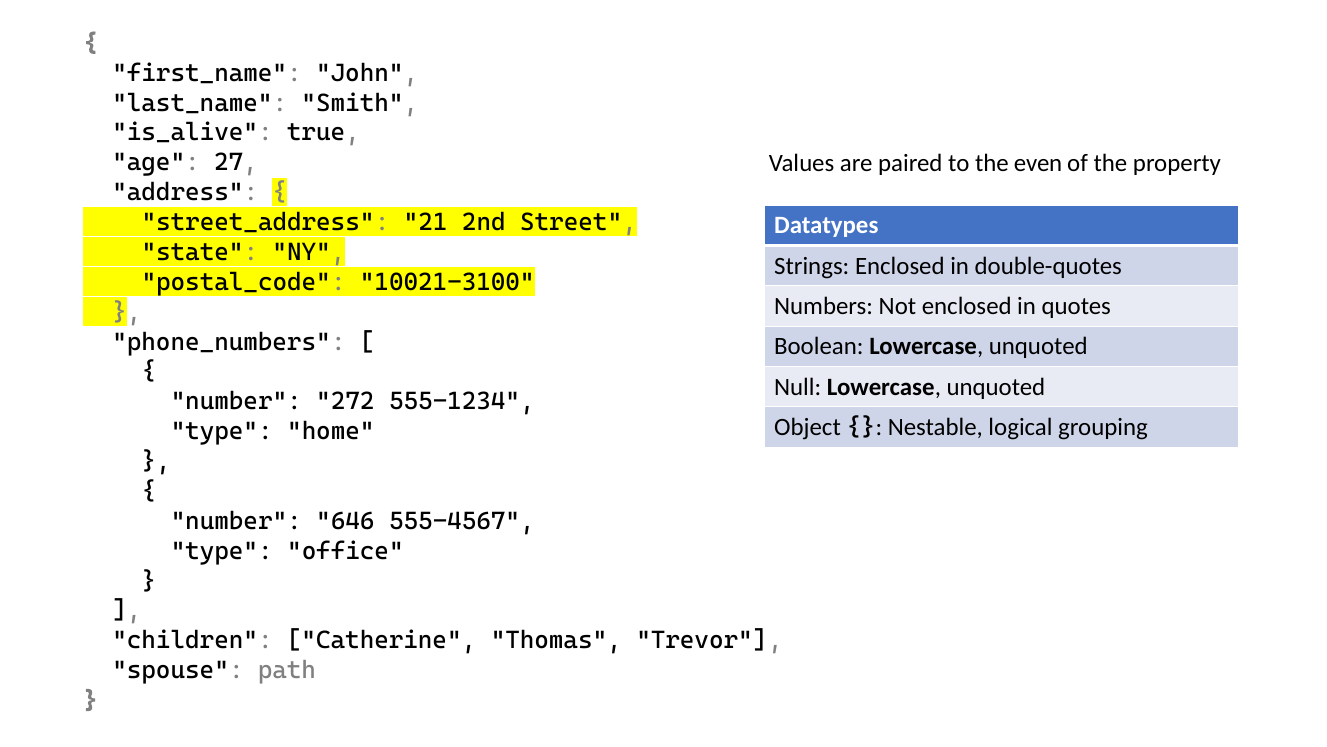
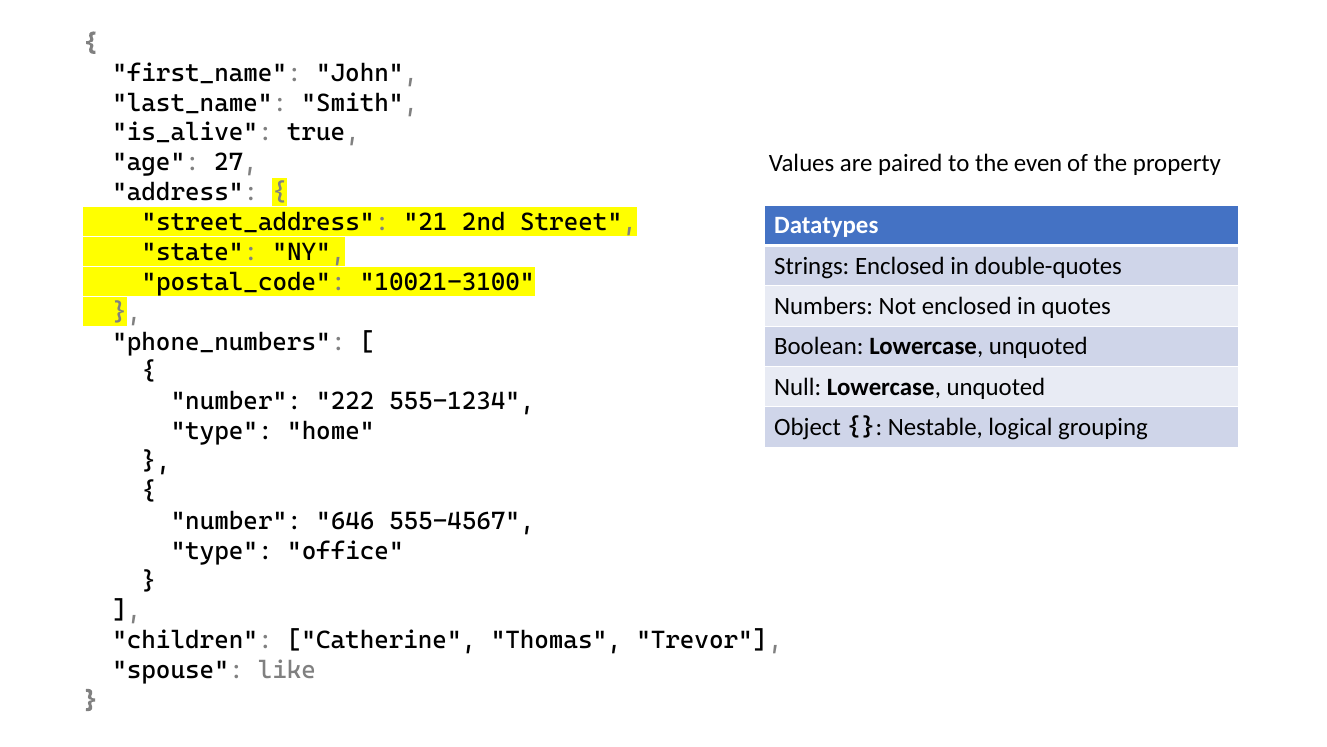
272: 272 -> 222 (345, 401)
path: path -> like (287, 670)
